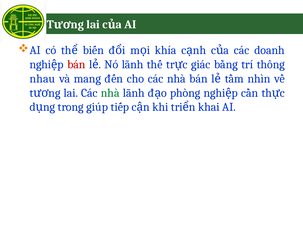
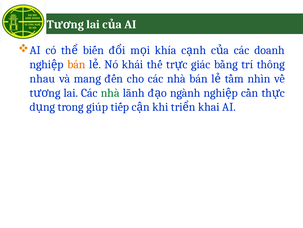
bán colour: red -> orange (76, 64)
Nó lãnh: lãnh -> khái (133, 64)
phòng: phòng -> ngành (185, 93)
